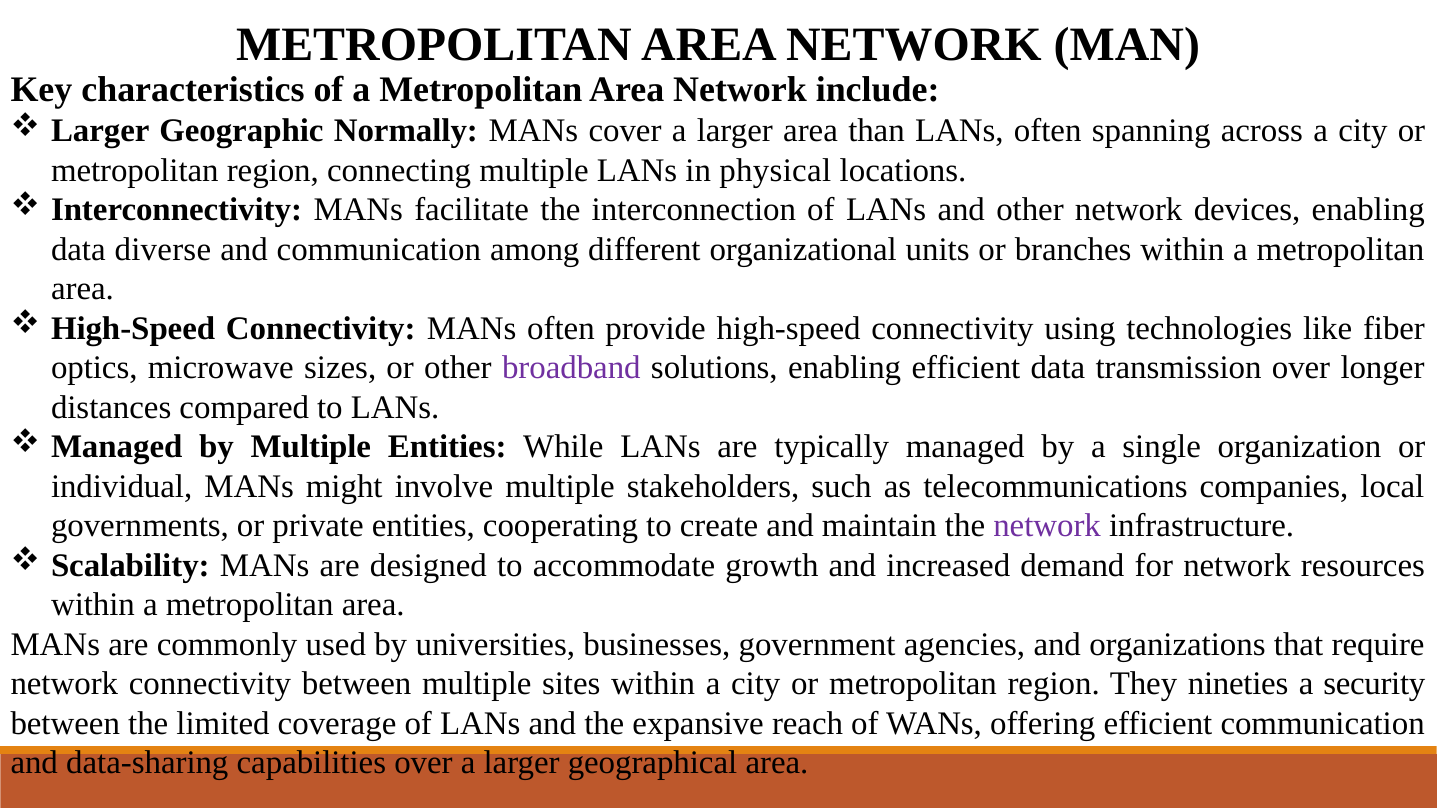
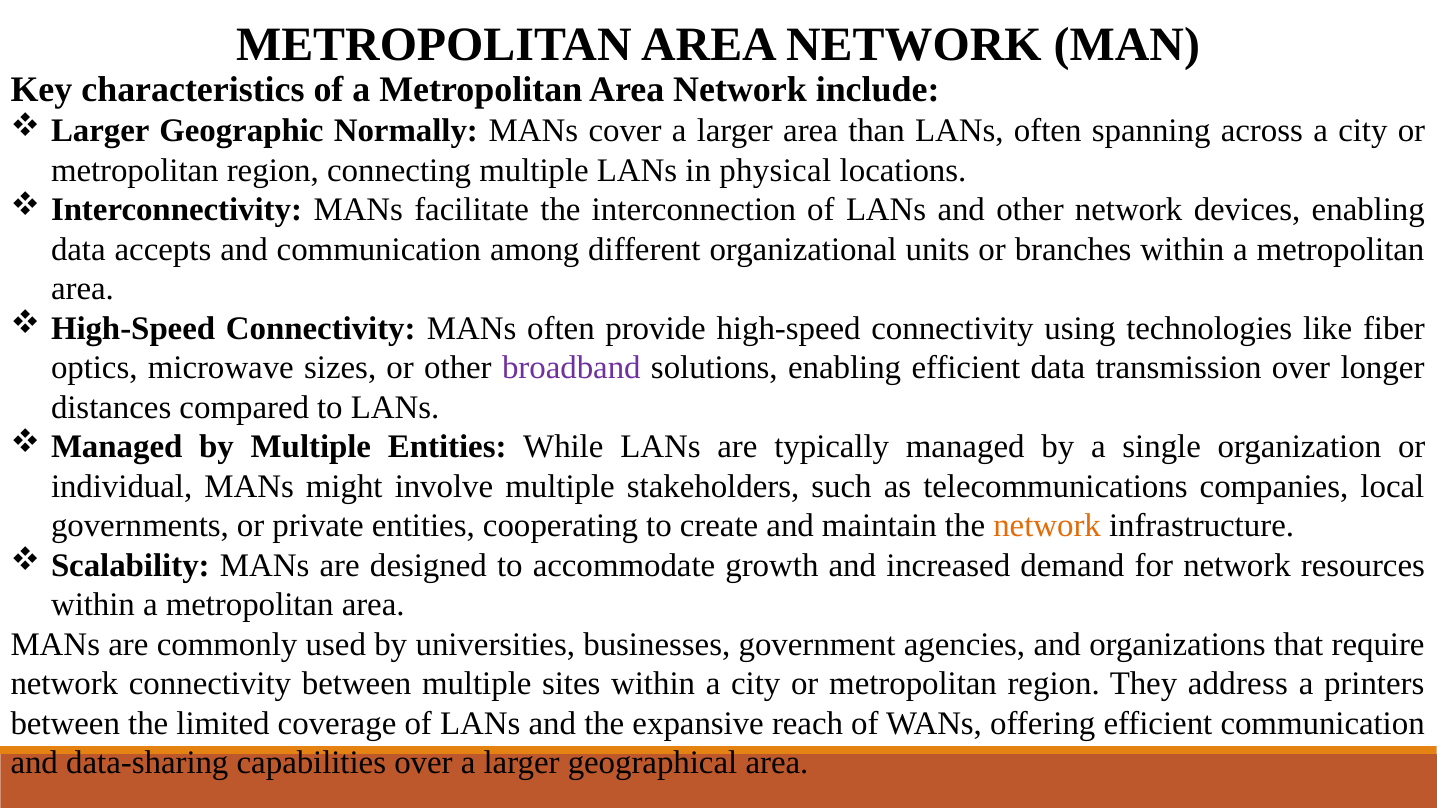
diverse: diverse -> accepts (163, 250)
network colour: purple -> orange (1047, 526)
nineties: nineties -> address (1238, 684)
security: security -> printers (1374, 684)
